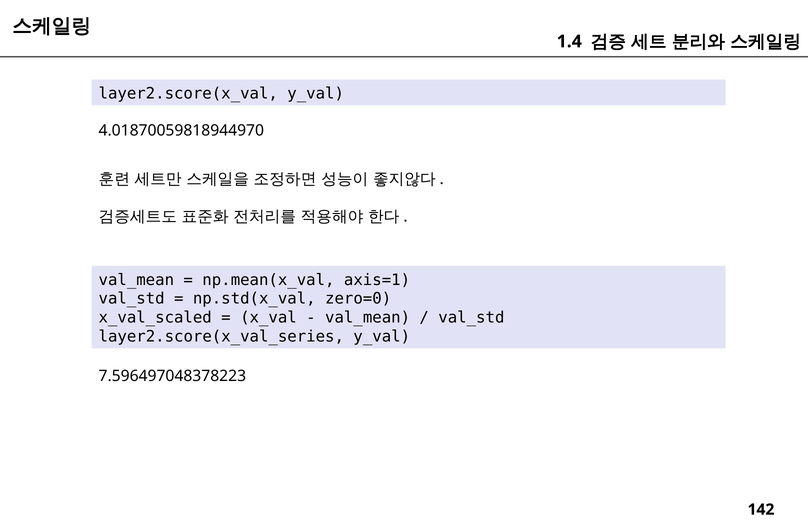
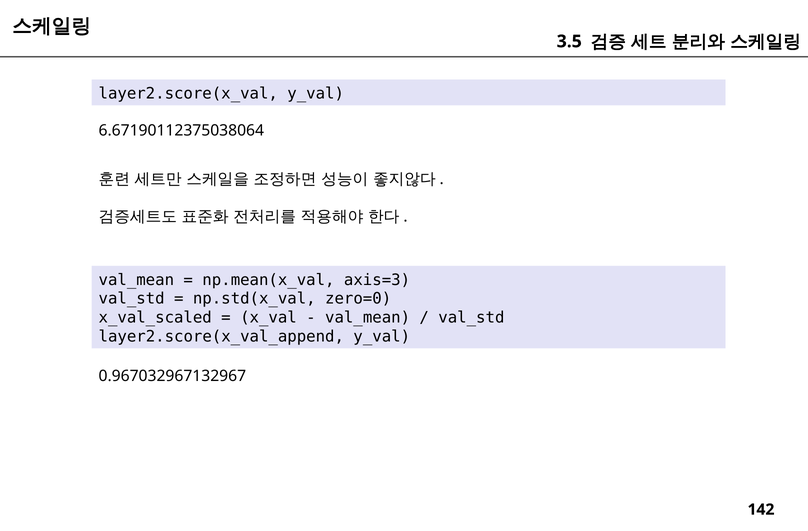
1.4: 1.4 -> 3.5 (569, 41)
4.01870059818944970: 4.01870059818944970 -> 6.67190112375038064 (181, 130)
axis=1: axis=1 -> axis=3 (377, 280)
layer2.score(x_val_series: layer2.score(x_val_series -> layer2.score(x_val_append (221, 336)
7.596497048378223: 7.596497048378223 -> 0.967032967132967 (172, 376)
